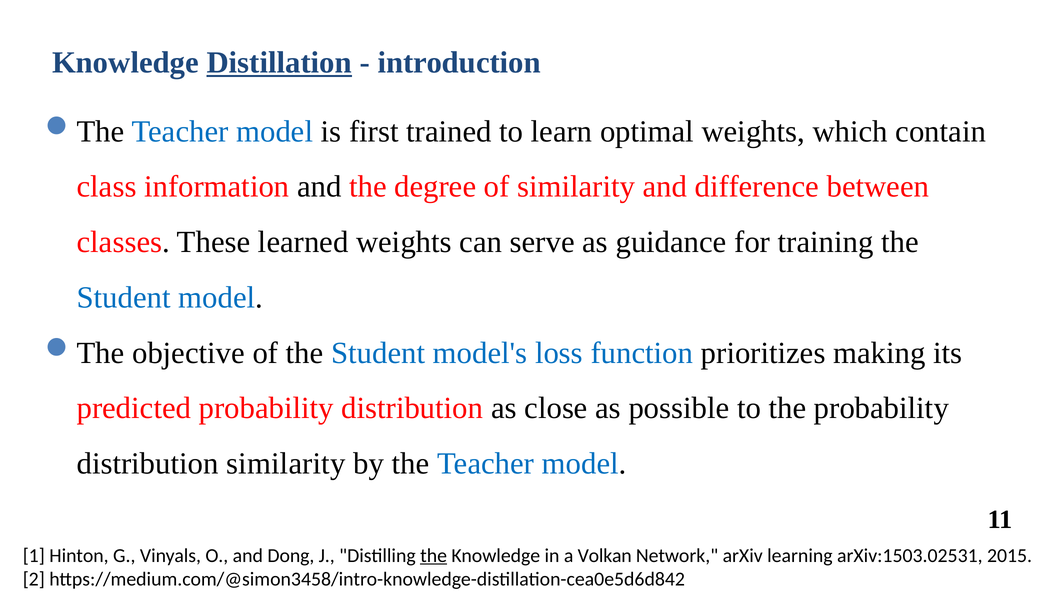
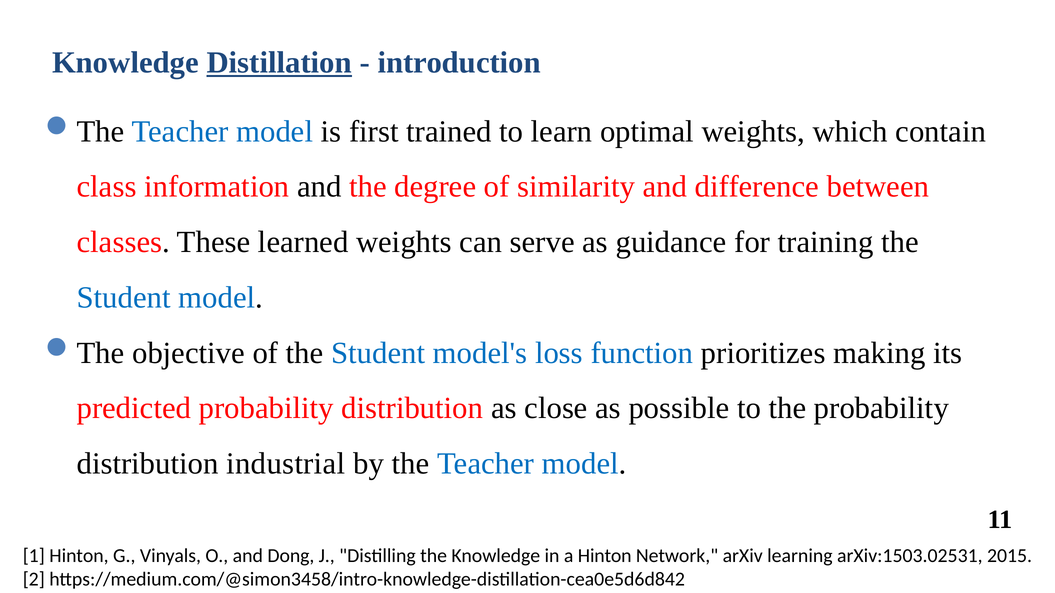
distribution similarity: similarity -> industrial (286, 464)
the underline: present -> none (434, 556)
a Volkan: Volkan -> Hinton (605, 556)
